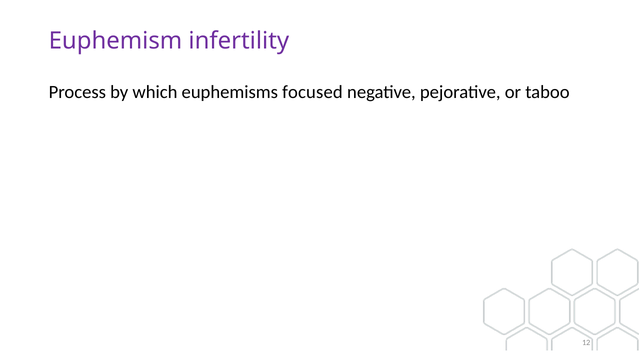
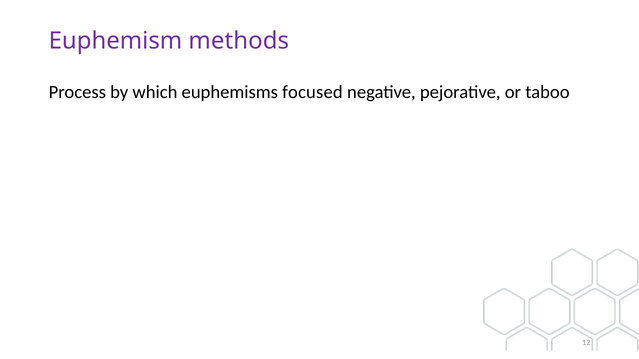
infertility: infertility -> methods (239, 41)
